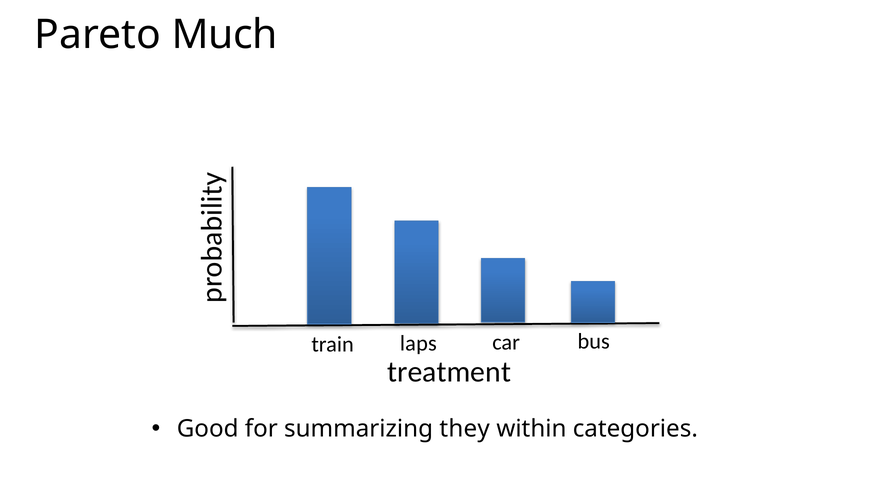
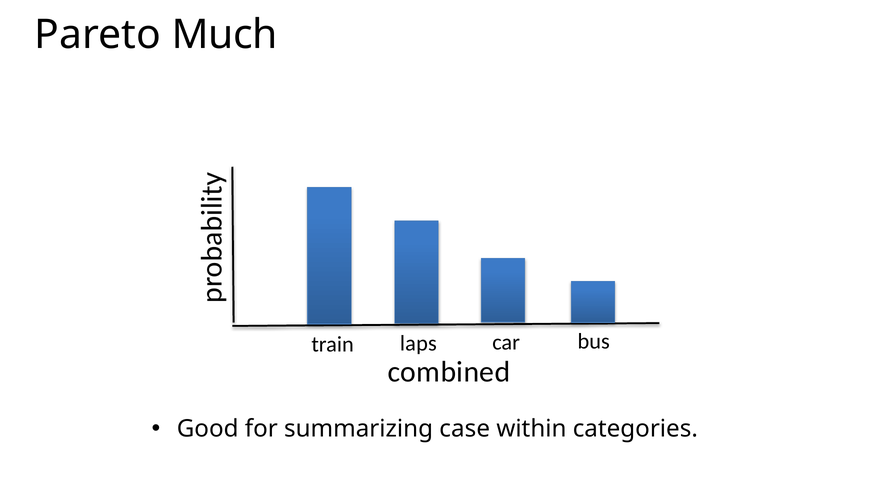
treatment: treatment -> combined (449, 372)
they: they -> case (465, 429)
